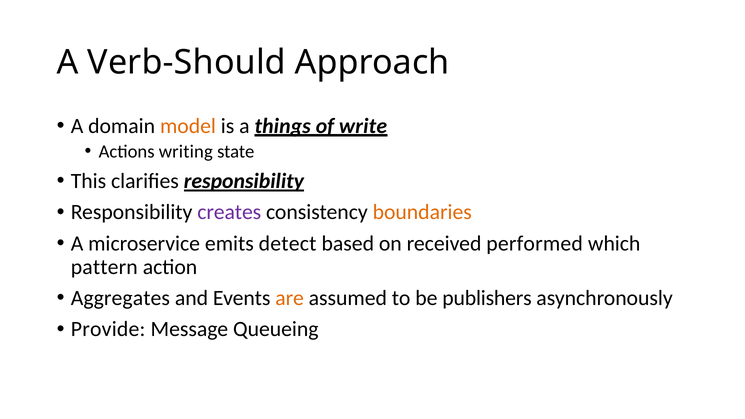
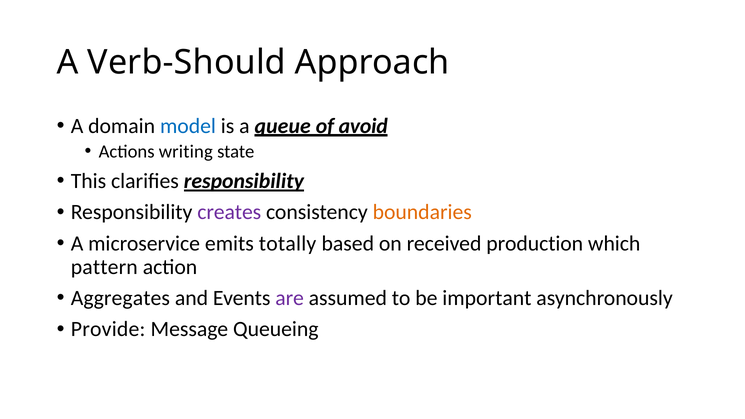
model colour: orange -> blue (188, 126)
things: things -> queue (283, 126)
write: write -> avoid (363, 126)
detect: detect -> totally (288, 243)
performed: performed -> production (535, 243)
are colour: orange -> purple (290, 298)
publishers: publishers -> important (487, 298)
